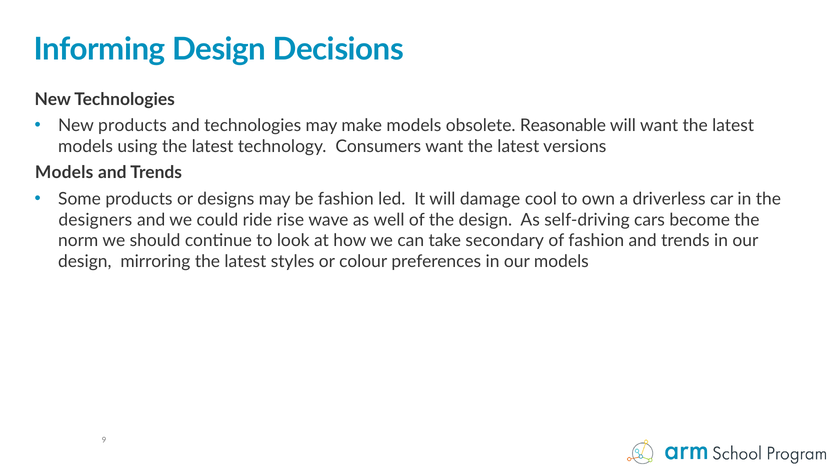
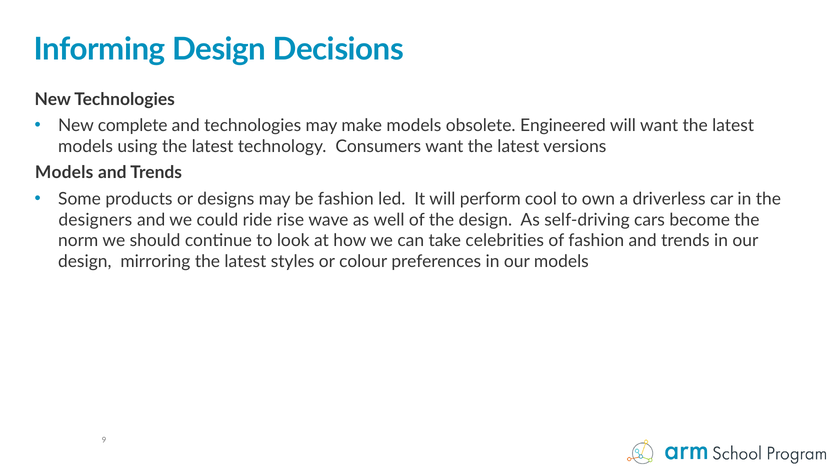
New products: products -> complete (133, 126)
Reasonable: Reasonable -> Engineered (563, 126)
damage: damage -> perform (490, 199)
secondary: secondary -> celebrities (505, 240)
